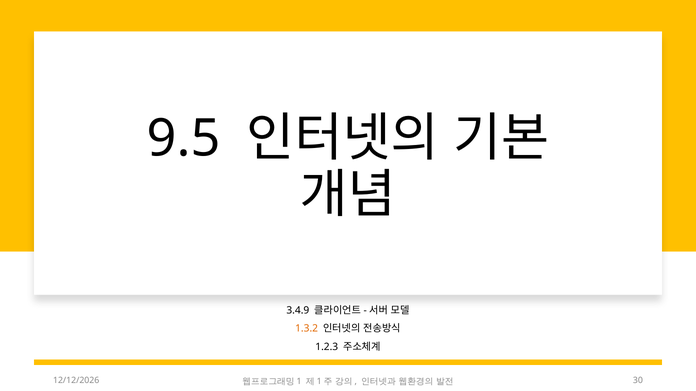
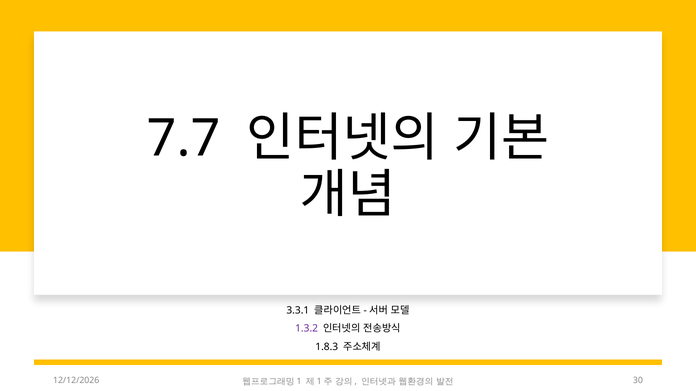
9.5: 9.5 -> 7.7 (184, 139)
3.4.9: 3.4.9 -> 3.3.1 (298, 311)
1.3.2 colour: orange -> purple (307, 329)
1.2.3: 1.2.3 -> 1.8.3 (327, 347)
